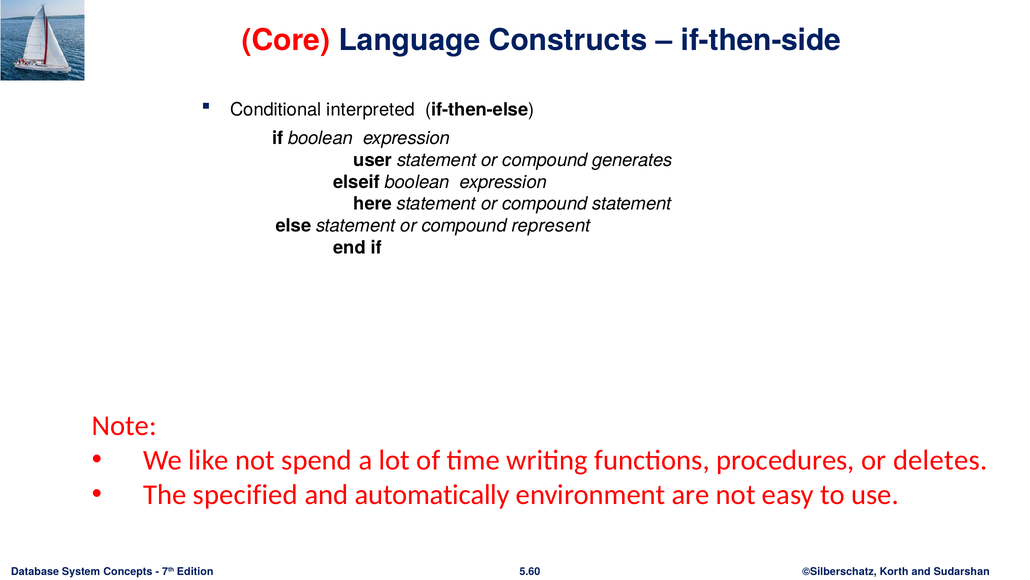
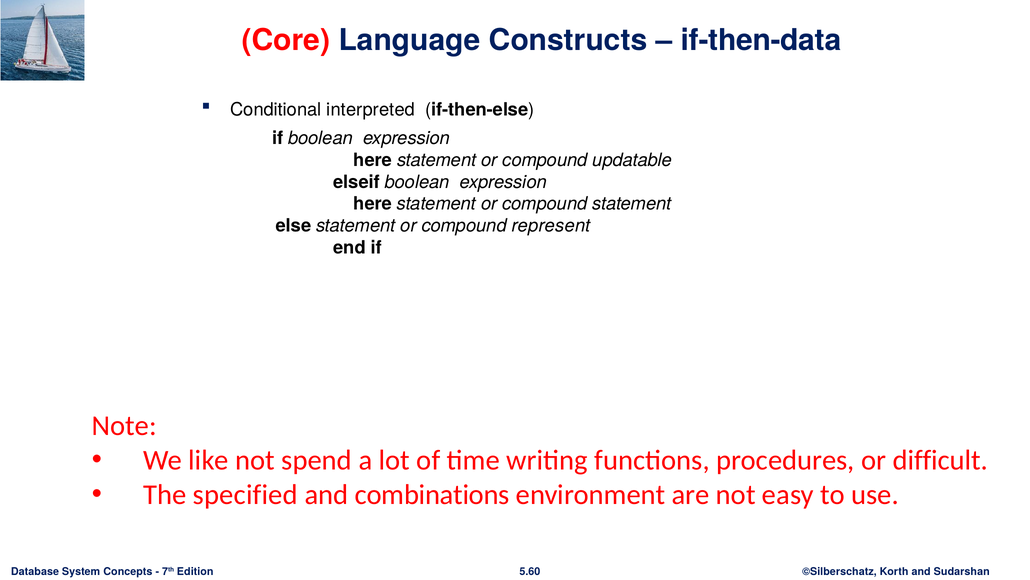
if-then-side: if-then-side -> if-then-data (761, 40)
user: user -> here (373, 160)
generates: generates -> updatable (632, 160)
deletes: deletes -> difficult (940, 460)
automatically: automatically -> combinations (432, 494)
